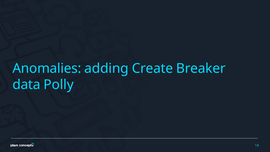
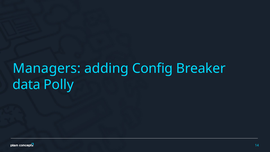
Anomalies: Anomalies -> Managers (47, 68)
Create: Create -> Config (152, 68)
